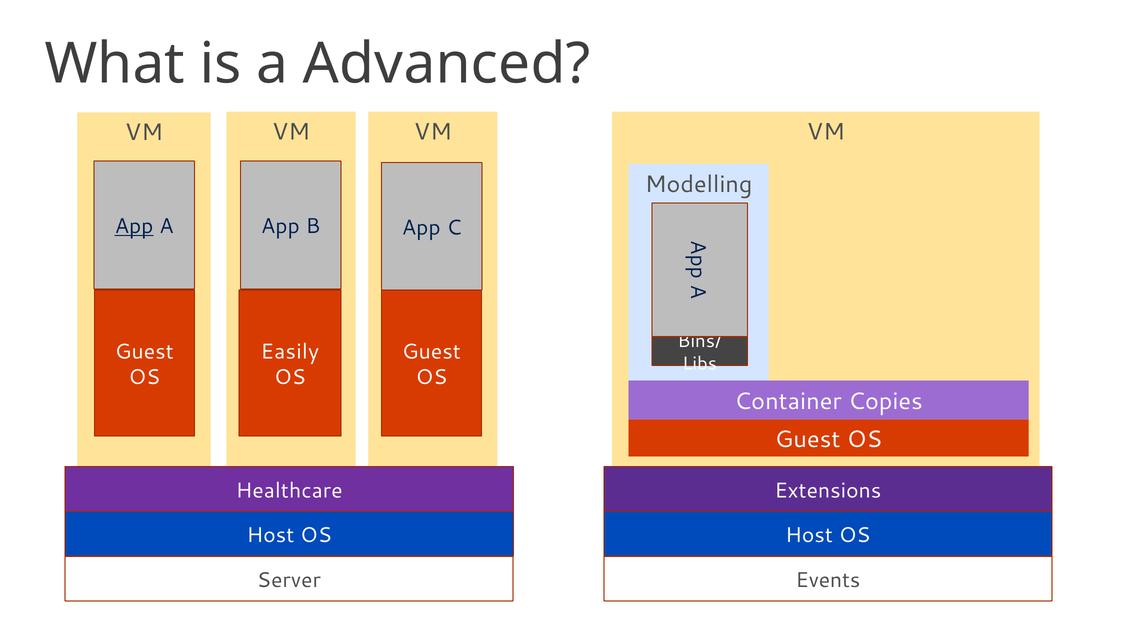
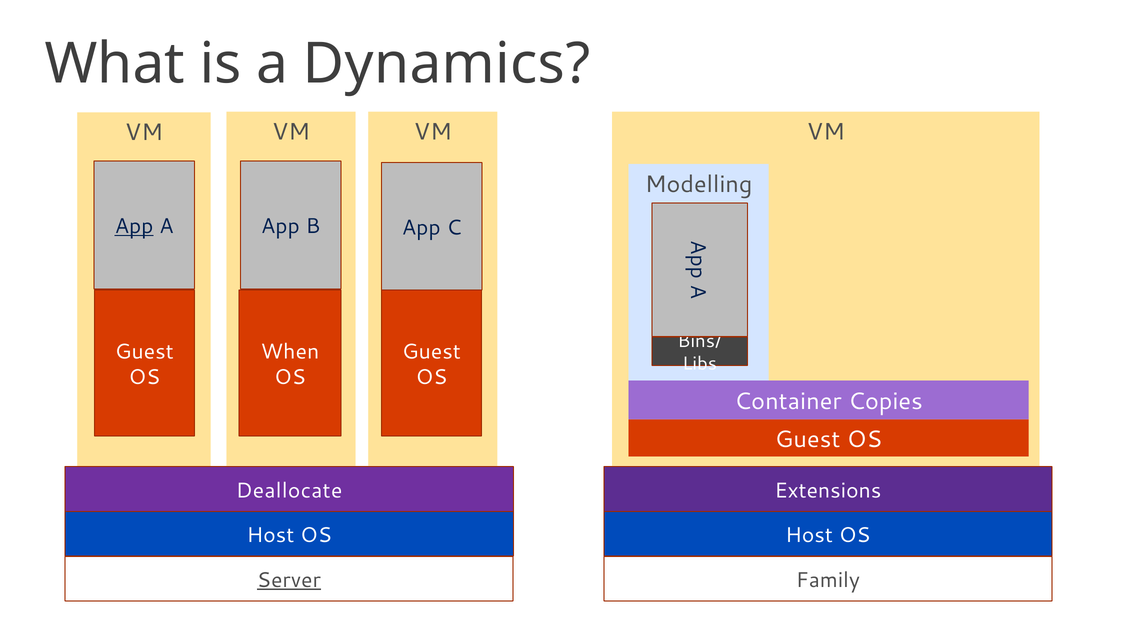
Advanced: Advanced -> Dynamics (447, 64)
Easily: Easily -> When (290, 351)
Healthcare: Healthcare -> Deallocate (289, 490)
Server underline: none -> present (289, 580)
Events: Events -> Family (828, 580)
